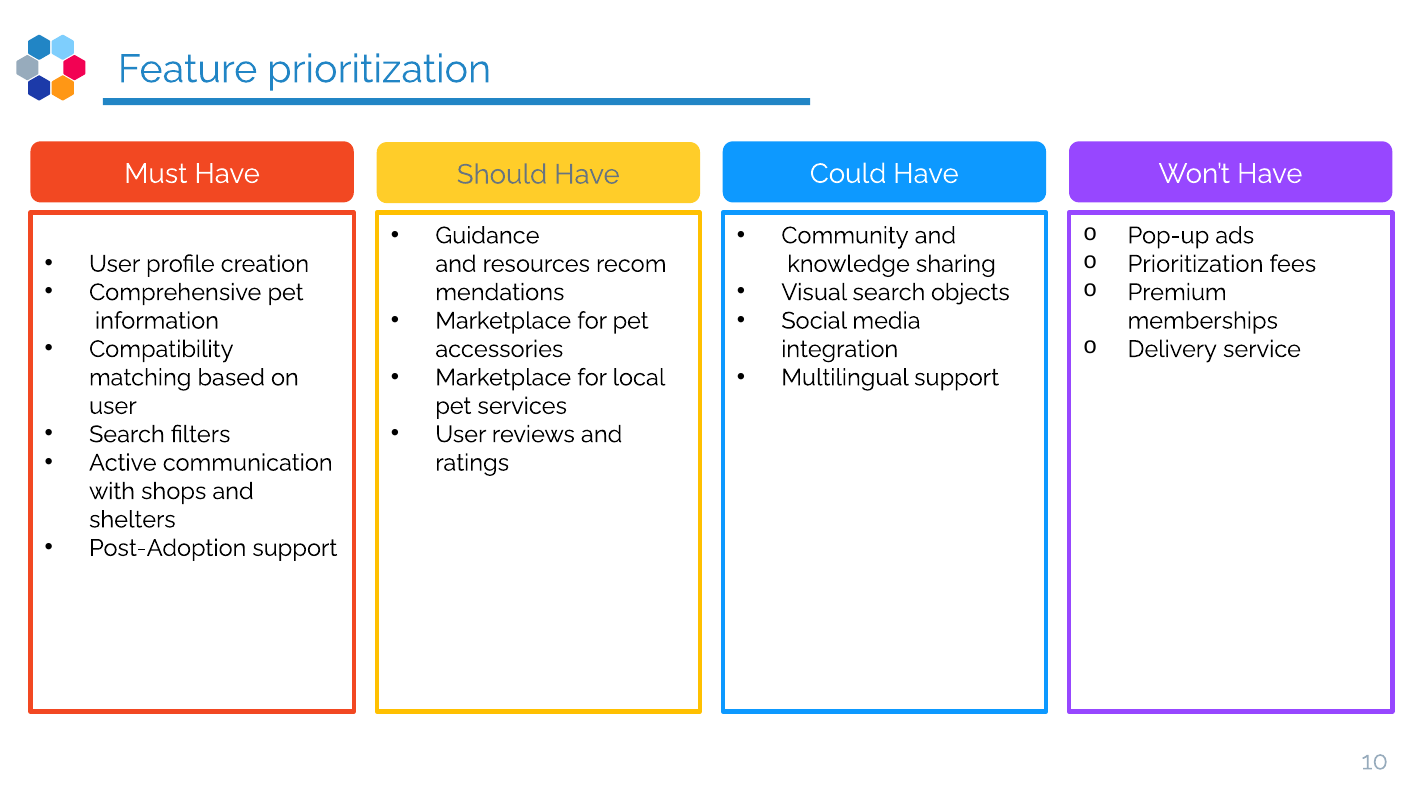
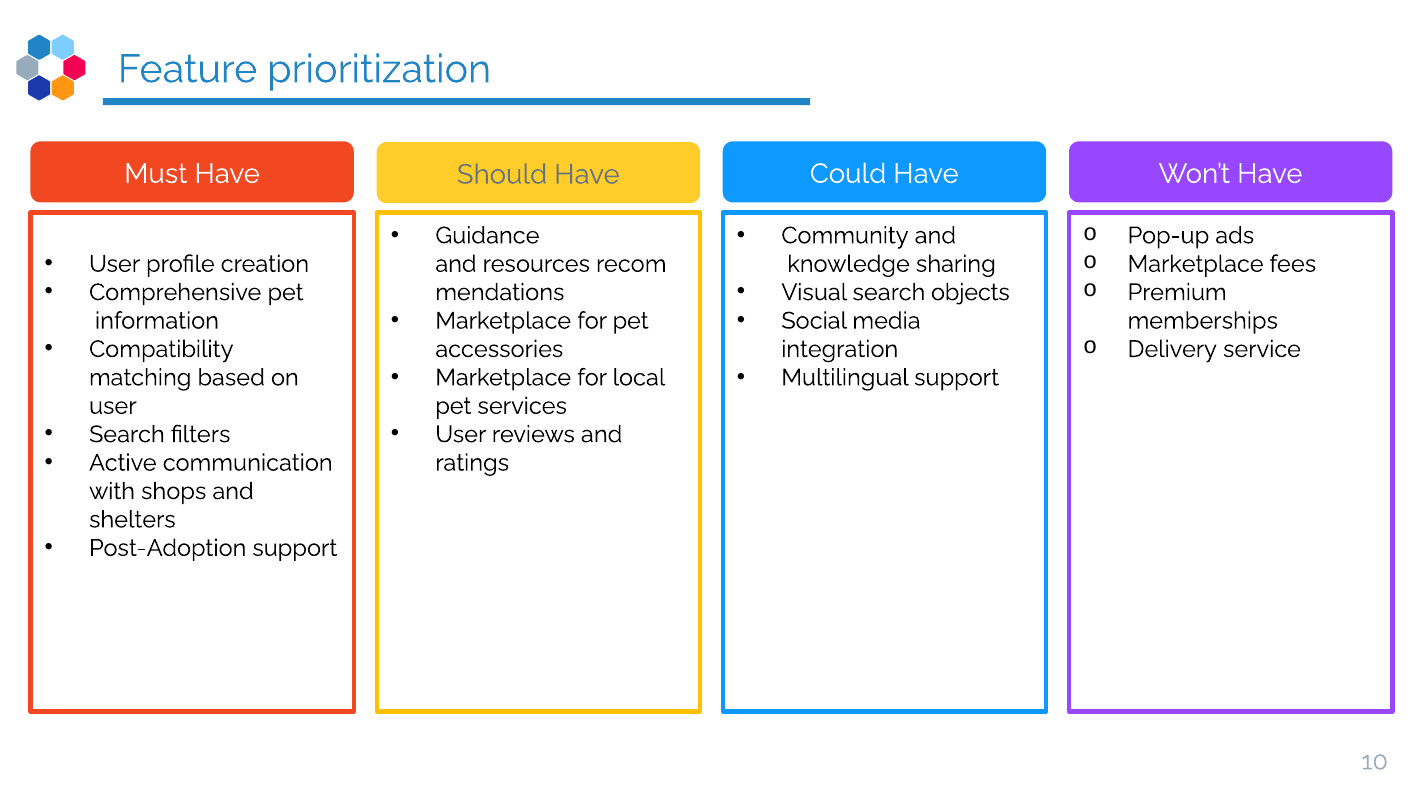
Prioritization: Prioritization -> Marketplace (1196, 264)
